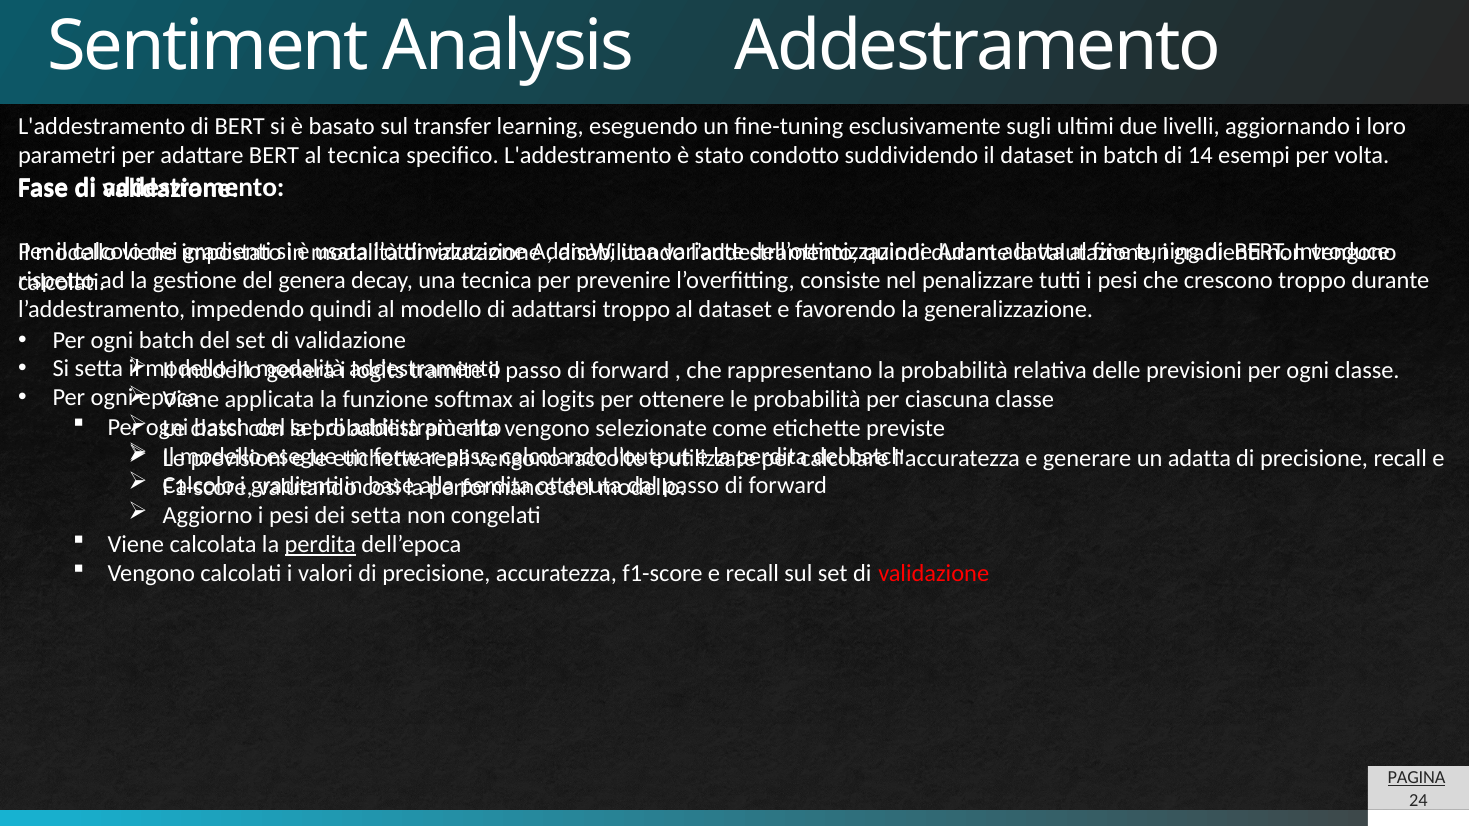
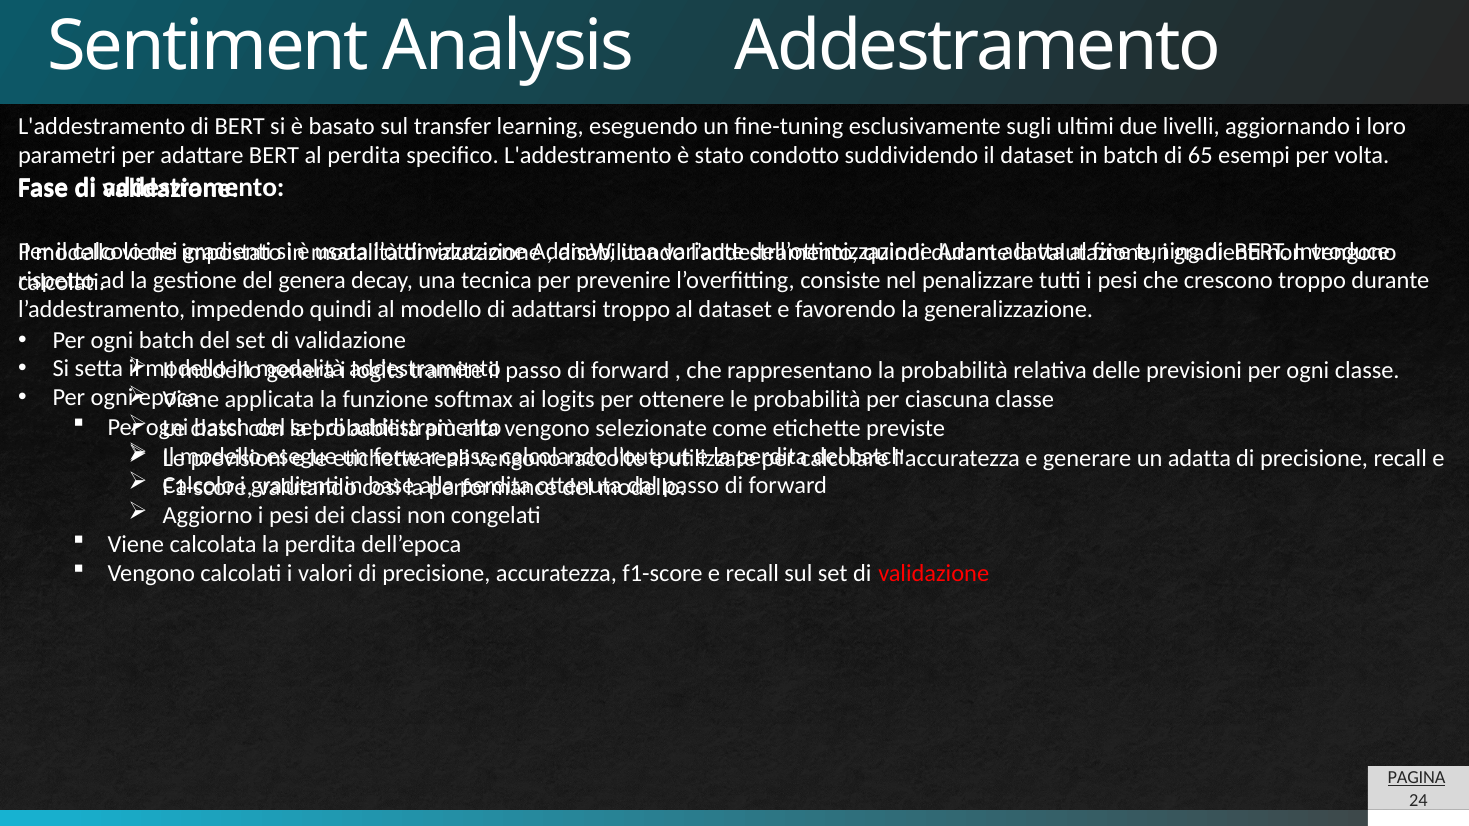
al tecnica: tecnica -> perdita (364, 156)
14: 14 -> 65 (1200, 156)
dei setta: setta -> classi (376, 515)
perdita underline: present -> none (320, 545)
